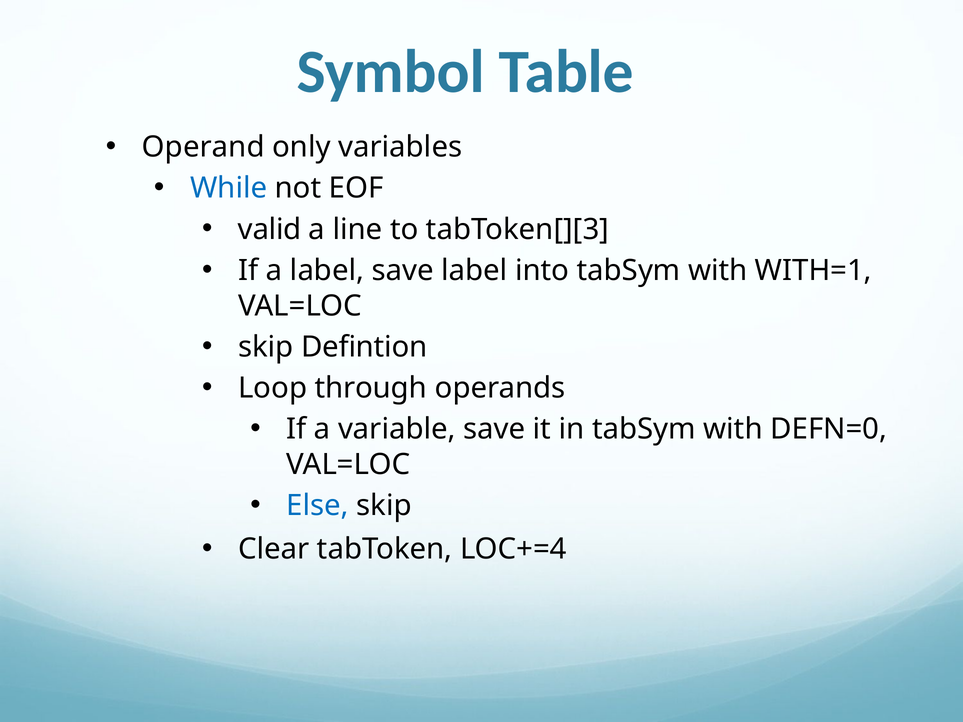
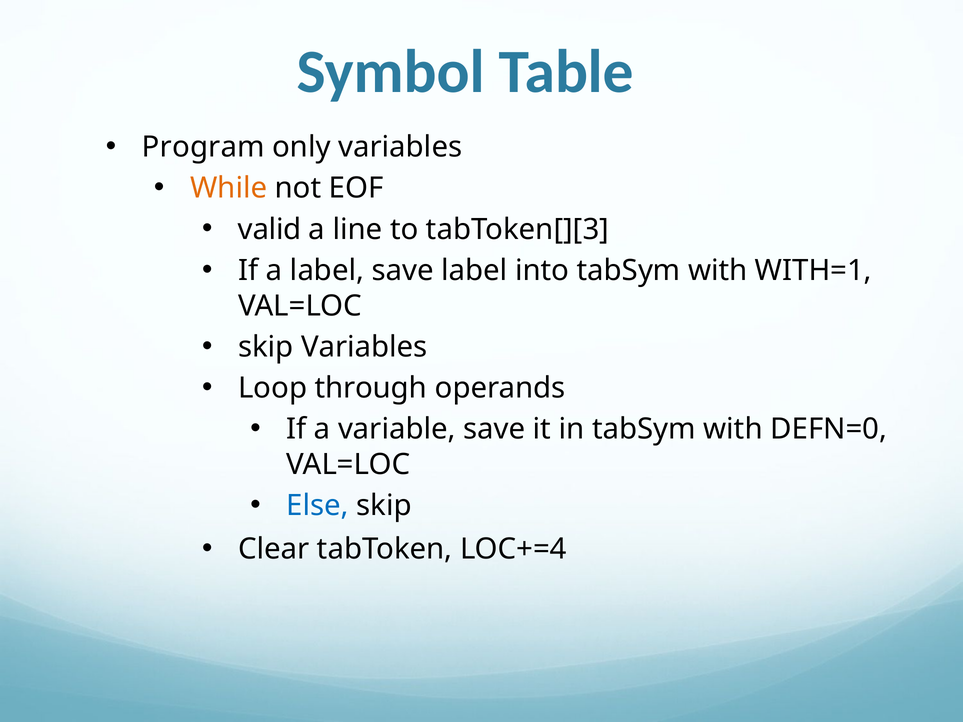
Operand: Operand -> Program (203, 147)
While colour: blue -> orange (229, 188)
skip Defintion: Defintion -> Variables (364, 347)
